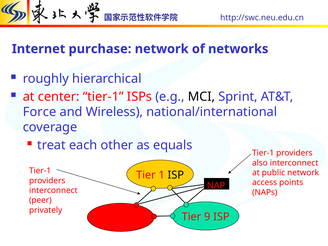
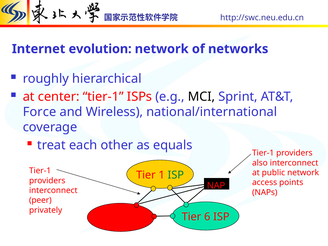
purchase: purchase -> evolution (100, 49)
ISP colour: black -> green (176, 175)
9: 9 -> 6 (207, 217)
